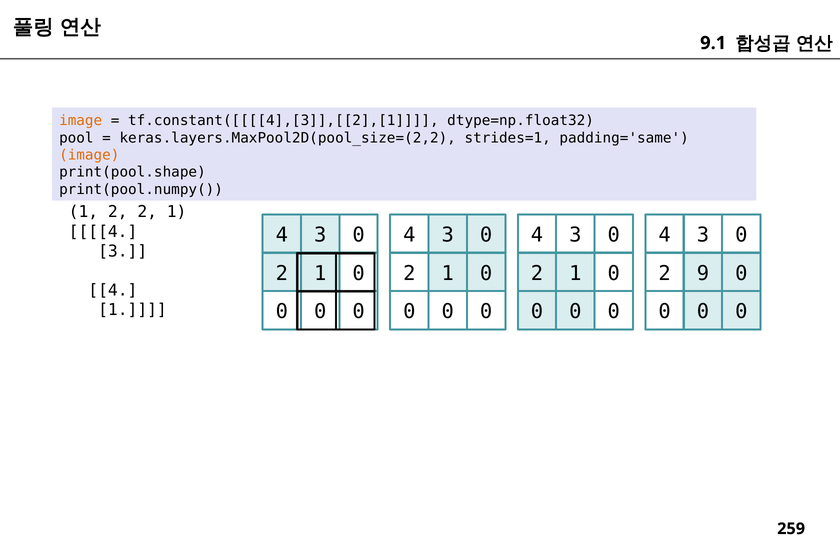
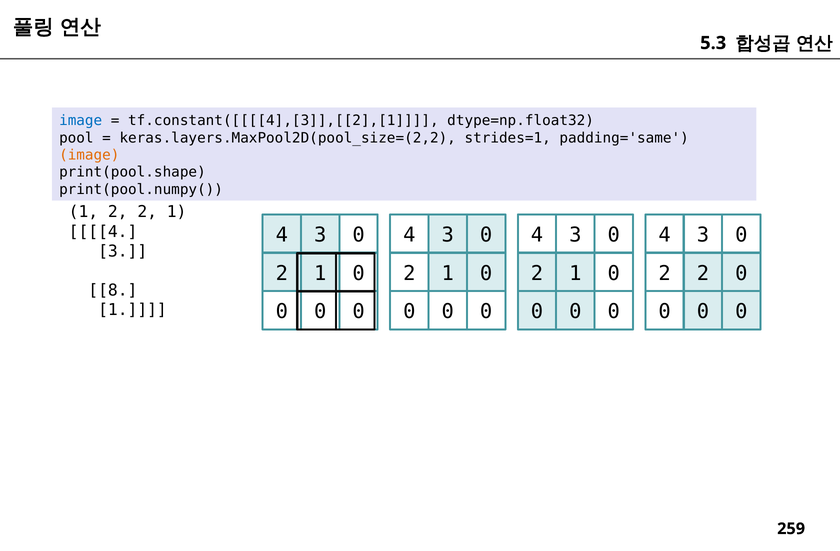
9.1: 9.1 -> 5.3 (713, 43)
image colour: orange -> blue (81, 121)
9: 9 -> 2 (703, 274)
4: 4 -> 8 (113, 291)
